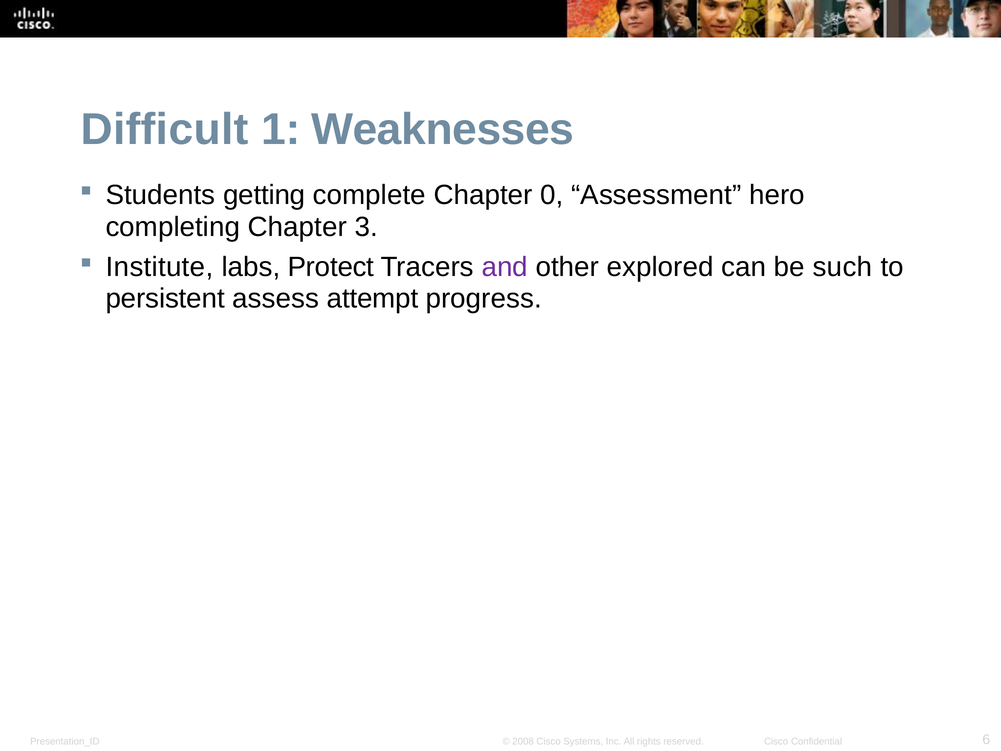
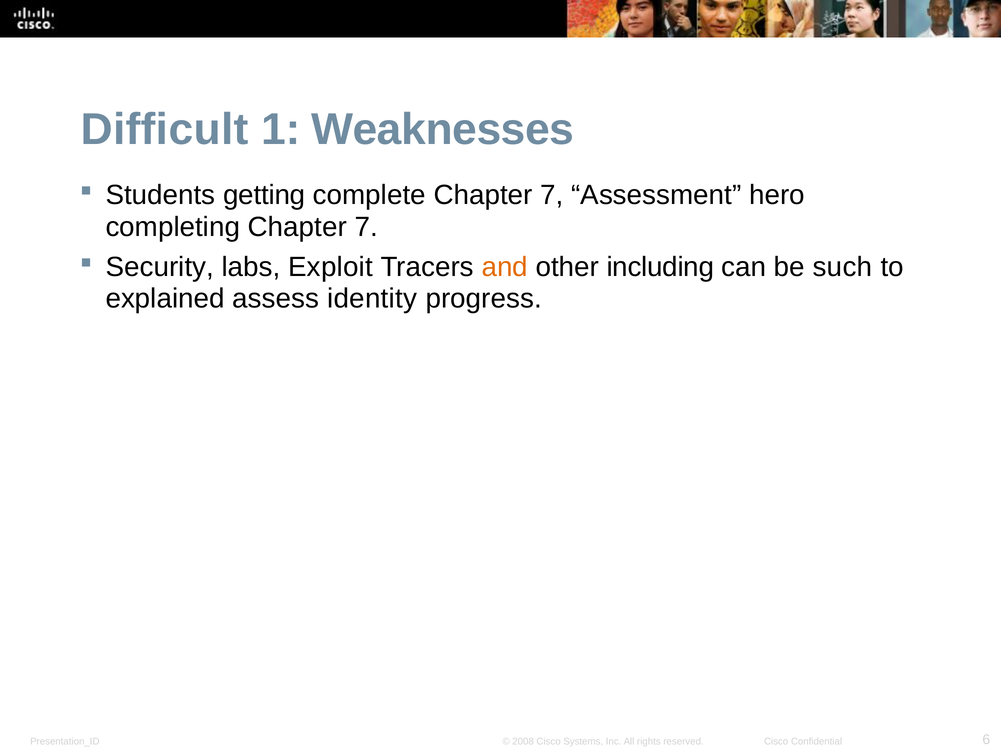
complete Chapter 0: 0 -> 7 (552, 195)
completing Chapter 3: 3 -> 7 (366, 227)
Institute: Institute -> Security (160, 267)
Protect: Protect -> Exploit (331, 267)
and colour: purple -> orange (505, 267)
explored: explored -> including (660, 267)
persistent: persistent -> explained (165, 299)
attempt: attempt -> identity (372, 299)
